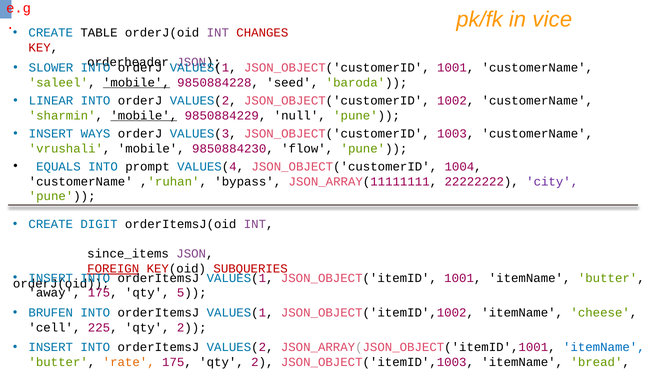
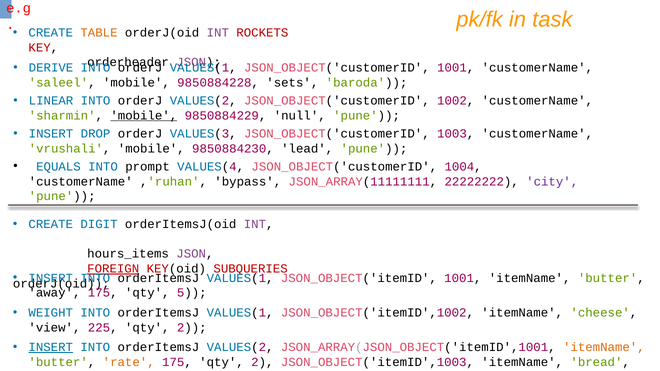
vice: vice -> task (552, 20)
TABLE colour: black -> orange (99, 33)
CHANGES: CHANGES -> ROCKETS (262, 33)
SLOWER: SLOWER -> DERIVE (51, 68)
mobile underline: present -> none (136, 83)
seed: seed -> sets (292, 83)
WAYS: WAYS -> DROP (96, 134)
flow: flow -> lead (307, 149)
since_items: since_items -> hours_items (128, 254)
BRUFEN: BRUFEN -> WEIGHT (51, 313)
cell: cell -> view (54, 328)
INSERT underline: none -> present (51, 347)
itemName colour: blue -> orange (604, 347)
